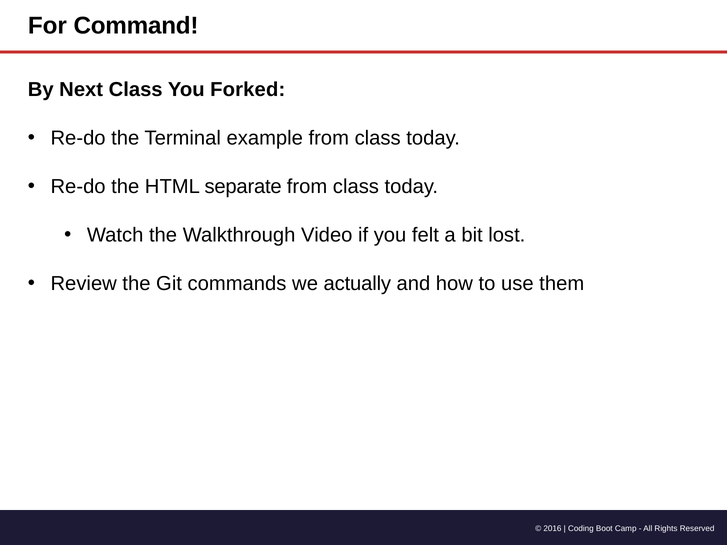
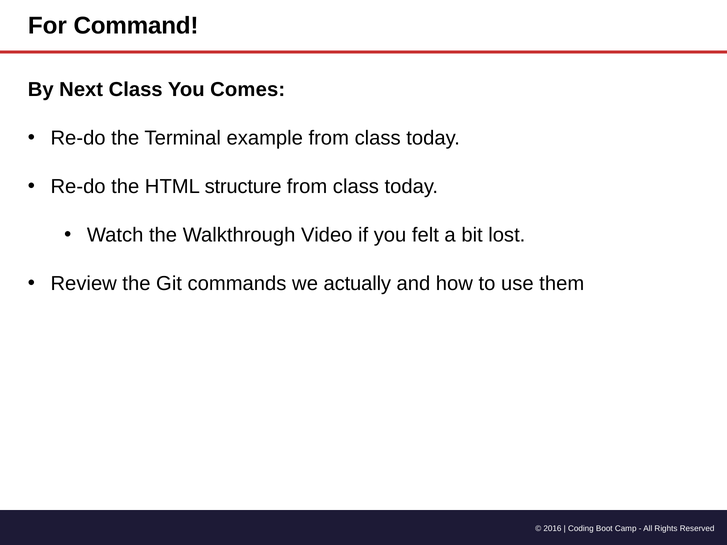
Forked: Forked -> Comes (248, 90)
separate: separate -> structure (243, 187)
